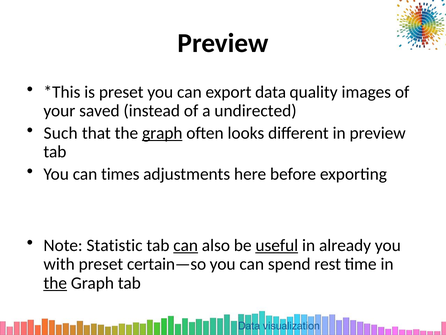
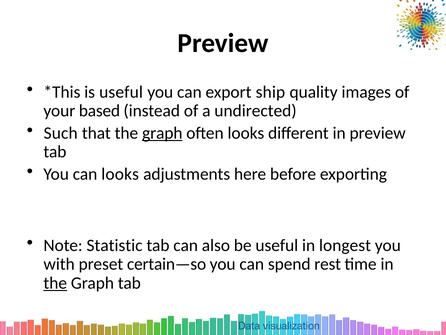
is preset: preset -> useful (121, 92)
data: data -> ship (270, 92)
saved: saved -> based (99, 111)
can times: times -> looks (120, 174)
can underline: present -> none (186, 245)
useful underline: present -> none (277, 245)
already: already -> longest (345, 245)
